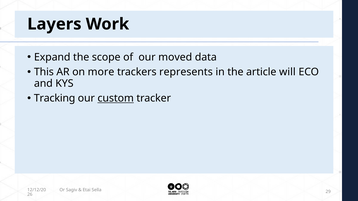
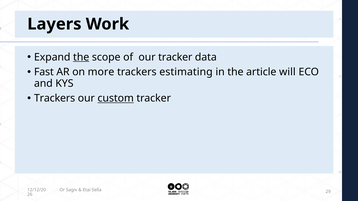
the underline: none -> present (81, 57)
our moved: moved -> tracker (175, 57)
This: This -> Fast (44, 72)
represents: represents -> estimating (186, 72)
Tracking: Tracking -> Trackers (55, 98)
